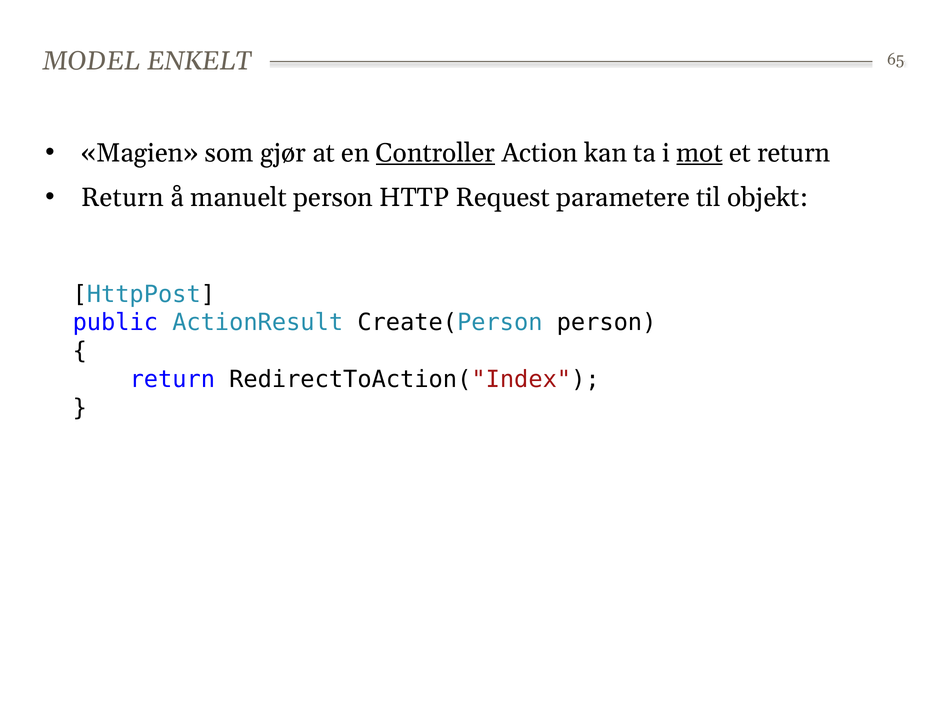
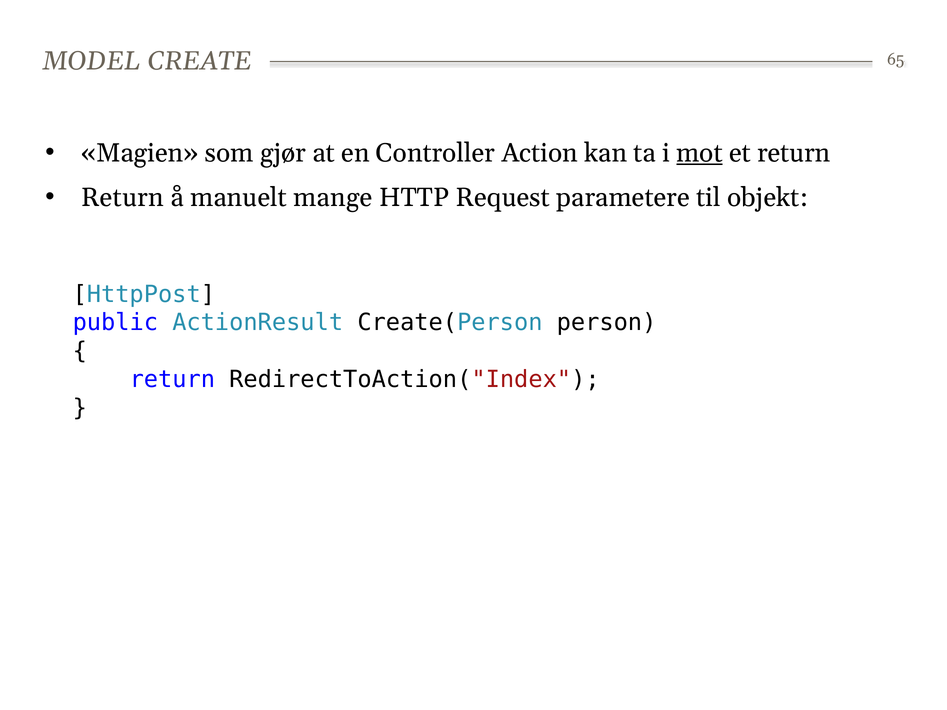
ENKELT: ENKELT -> CREATE (199, 61)
Controller underline: present -> none (436, 153)
manuelt person: person -> mange (333, 198)
